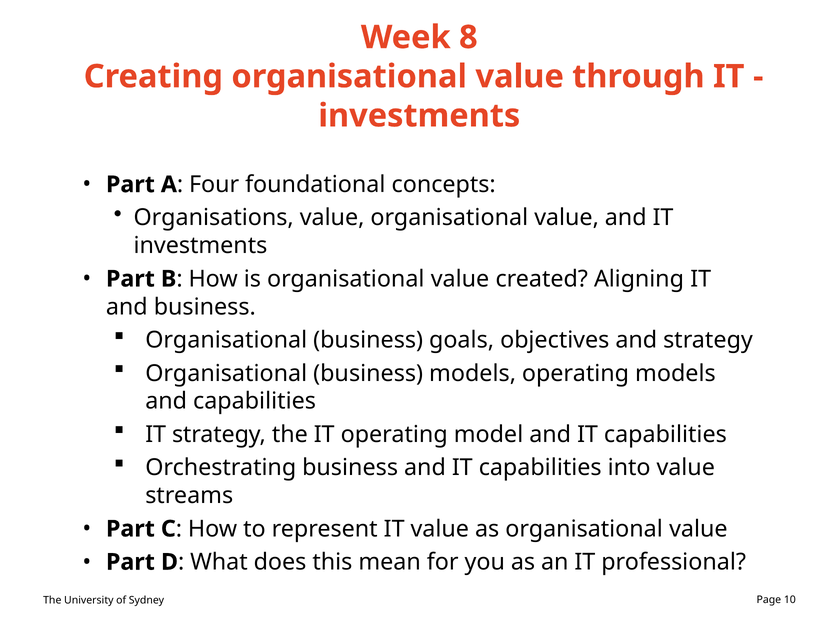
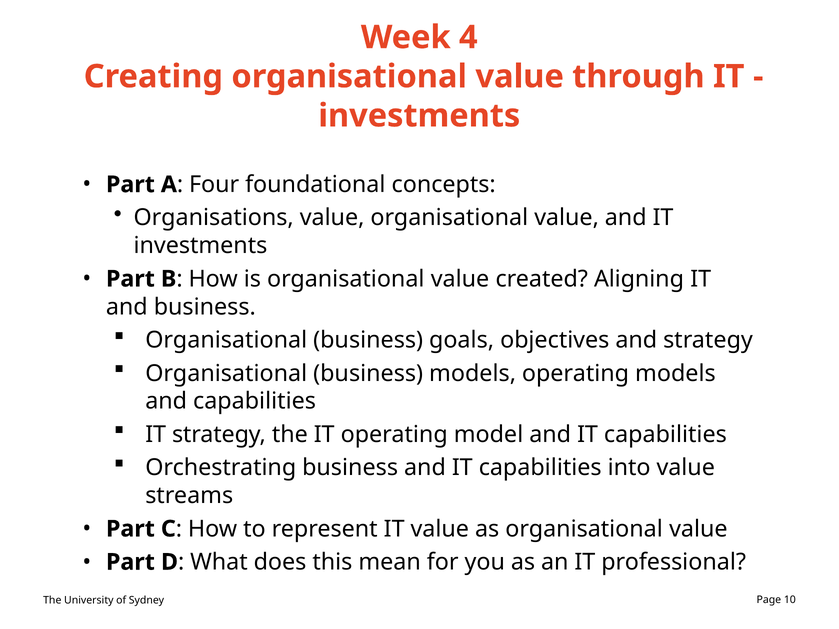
8: 8 -> 4 (468, 37)
